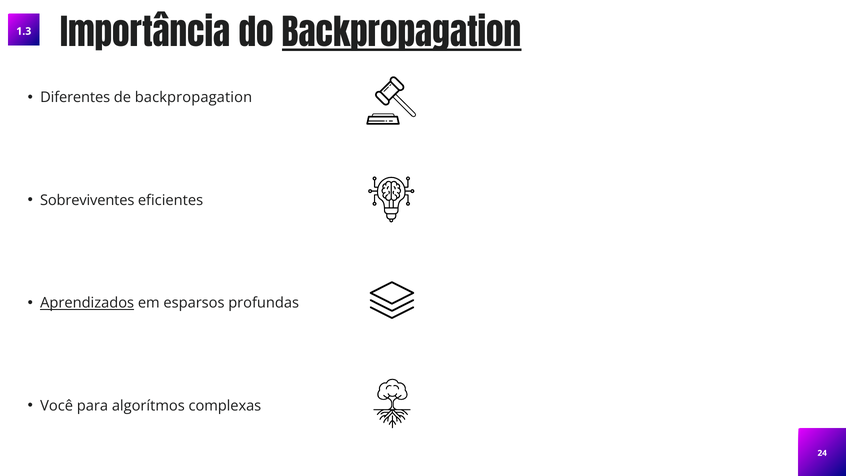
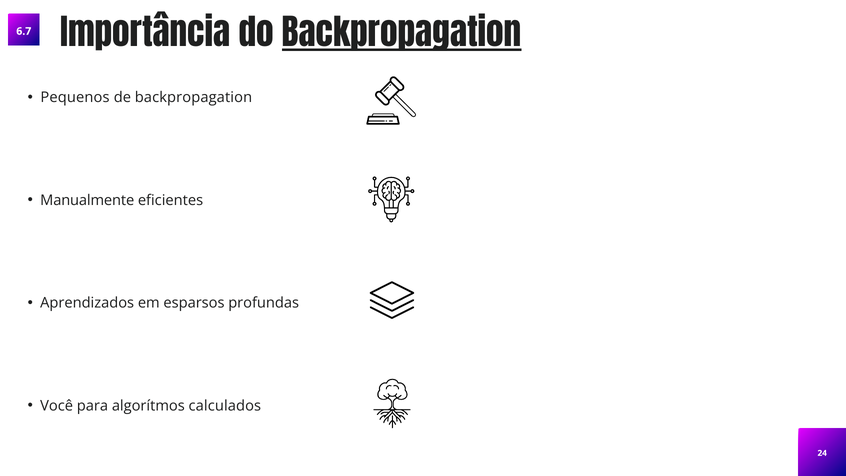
1.3: 1.3 -> 6.7 (24, 31)
Diferentes: Diferentes -> Pequenos (75, 97)
Sobreviventes: Sobreviventes -> Manualmente (87, 200)
Aprendizados underline: present -> none (87, 303)
complexas: complexas -> calculados (225, 406)
